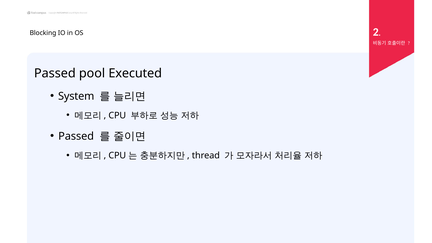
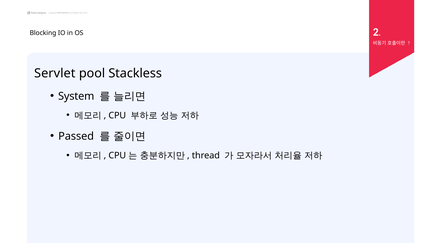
Passed: Passed -> Servlet (55, 73)
Executed: Executed -> Stackless (135, 73)
